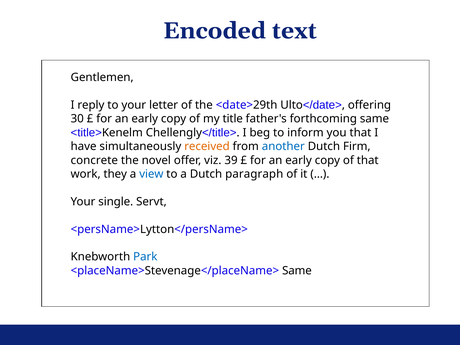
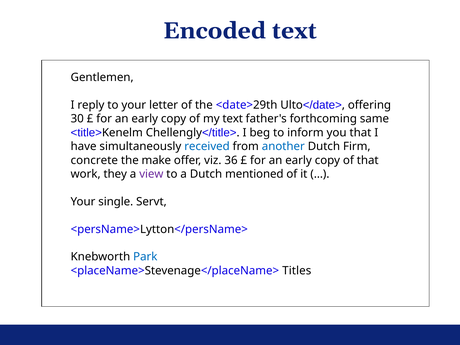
my title: title -> text (233, 119)
received colour: orange -> blue (207, 146)
novel: novel -> make (156, 160)
39: 39 -> 36 (231, 160)
view colour: blue -> purple (151, 174)
paragraph: paragraph -> mentioned (254, 174)
<placeName>Stevenage</placeName> Same: Same -> Titles (297, 271)
